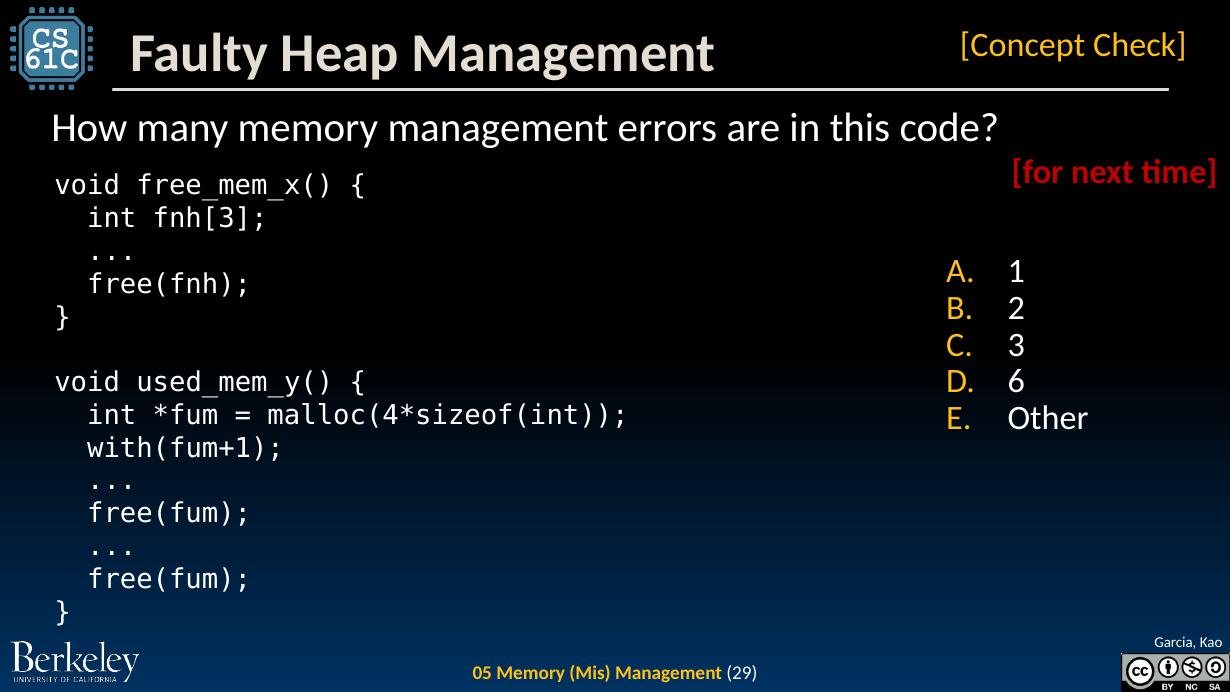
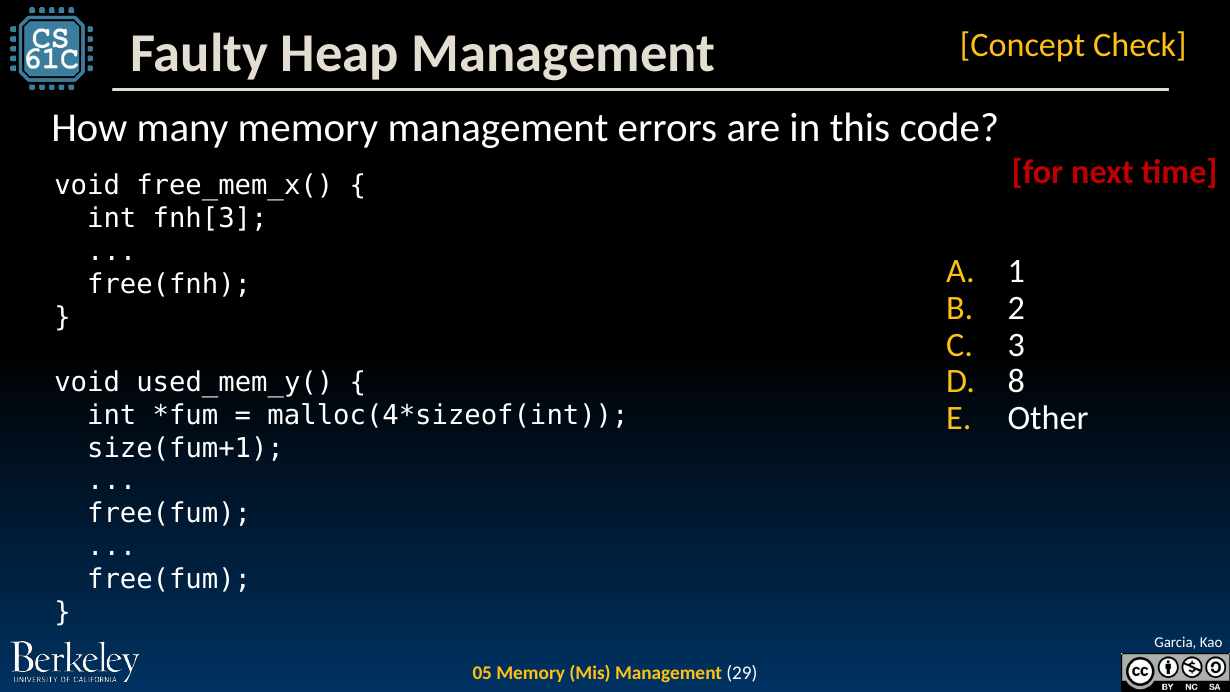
6: 6 -> 8 (1016, 382)
with(fum+1: with(fum+1 -> size(fum+1 (186, 448)
